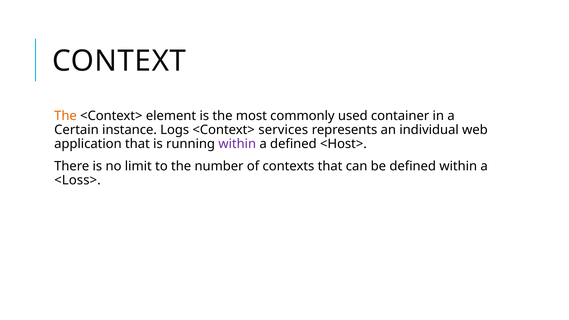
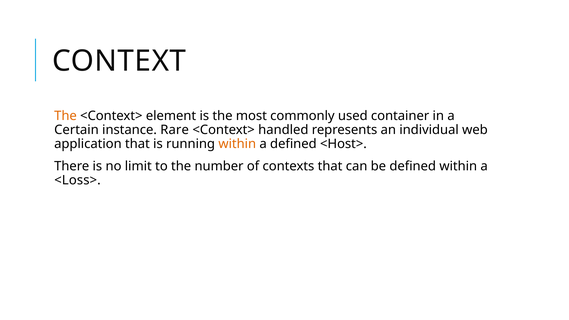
Logs: Logs -> Rare (175, 130)
services: services -> handled (283, 130)
within colour: purple -> orange (237, 144)
